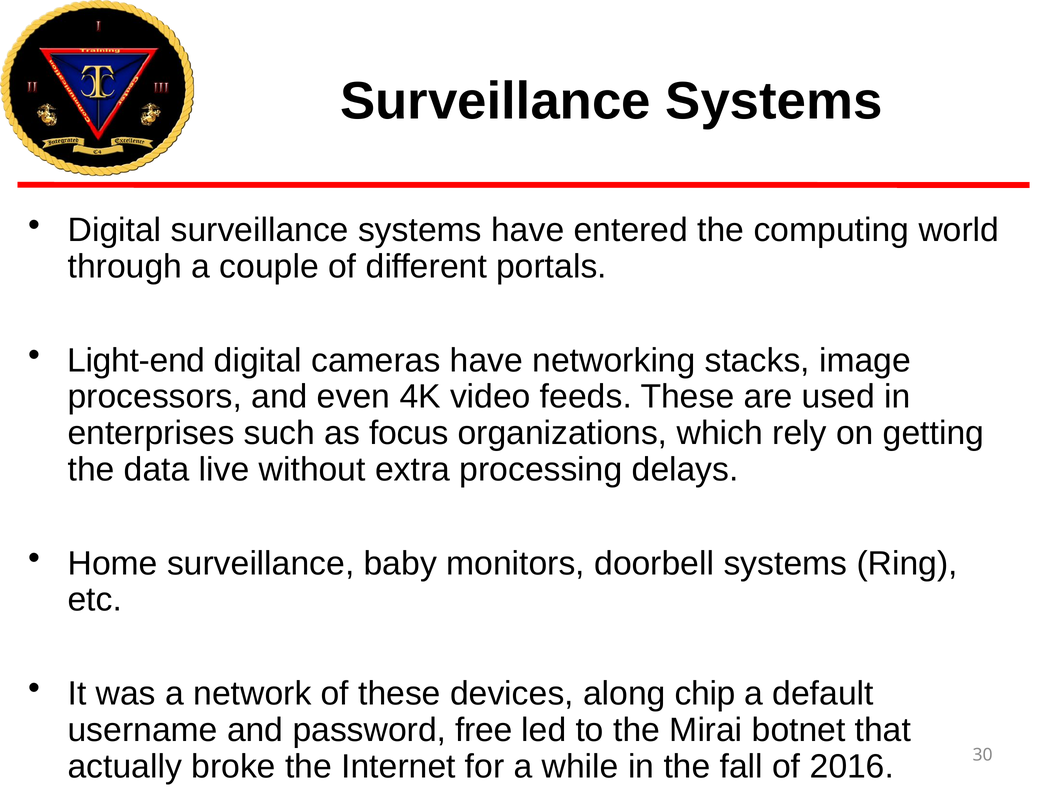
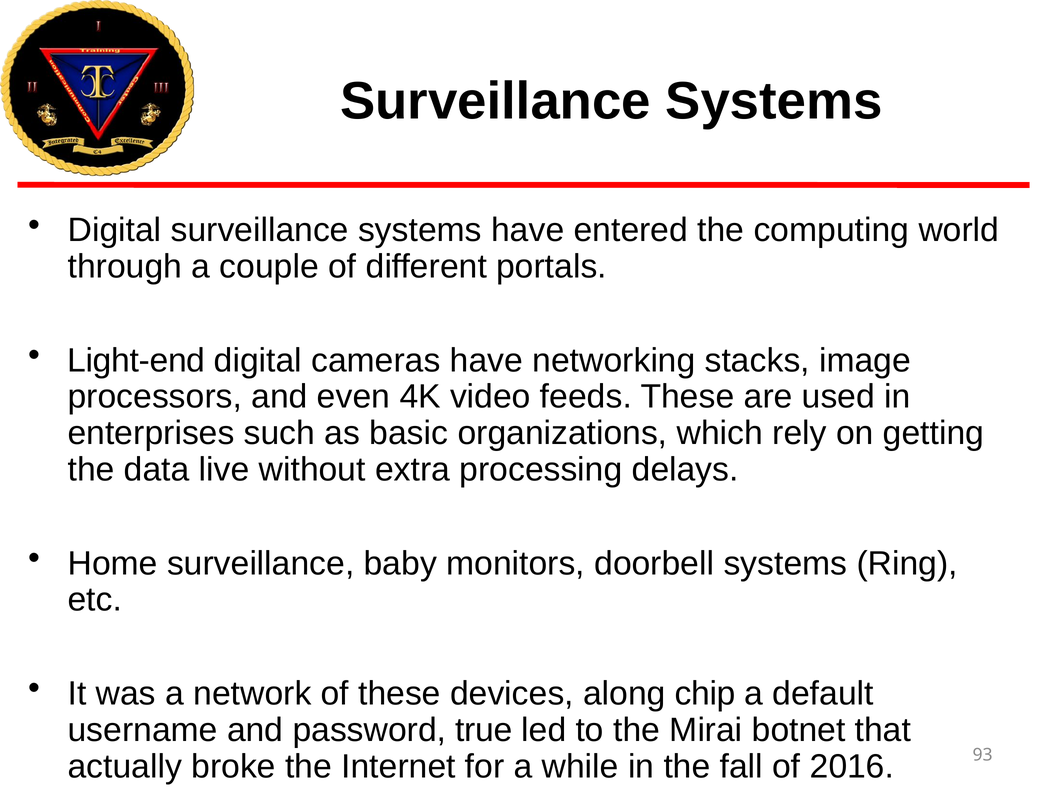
focus: focus -> basic (409, 433)
free: free -> true (484, 730)
30: 30 -> 93 (983, 755)
